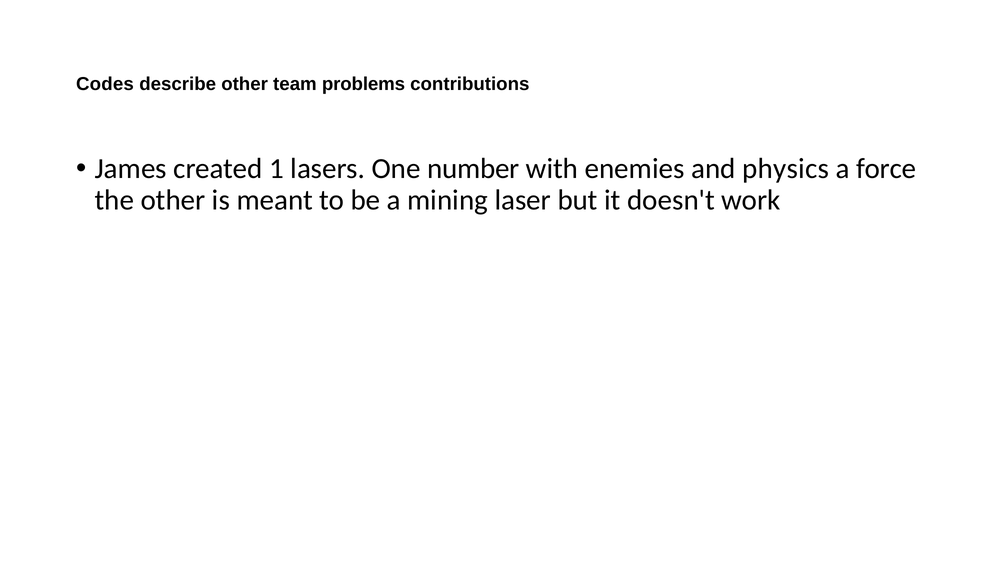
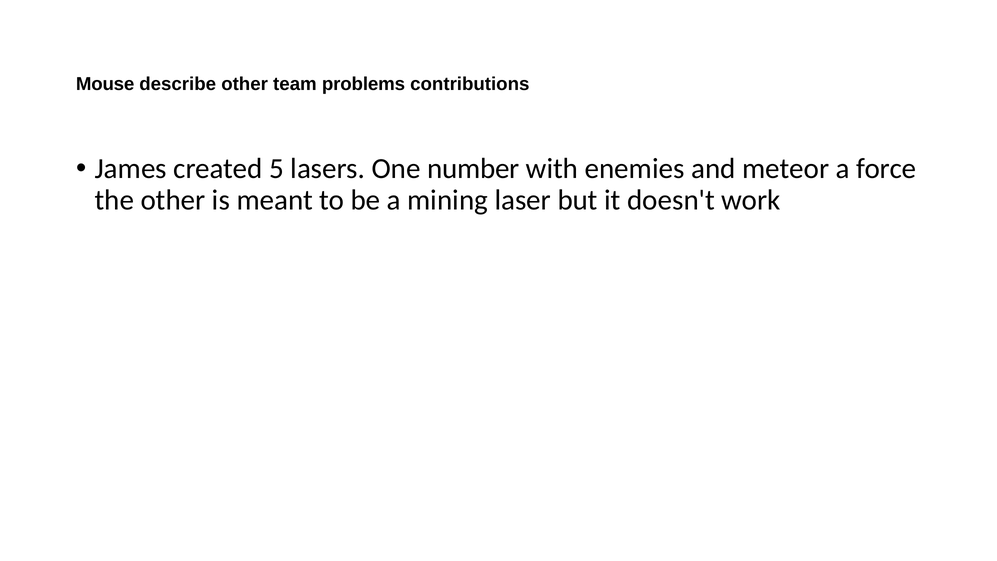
Codes: Codes -> Mouse (105, 84)
1: 1 -> 5 (276, 169)
physics: physics -> meteor (786, 169)
